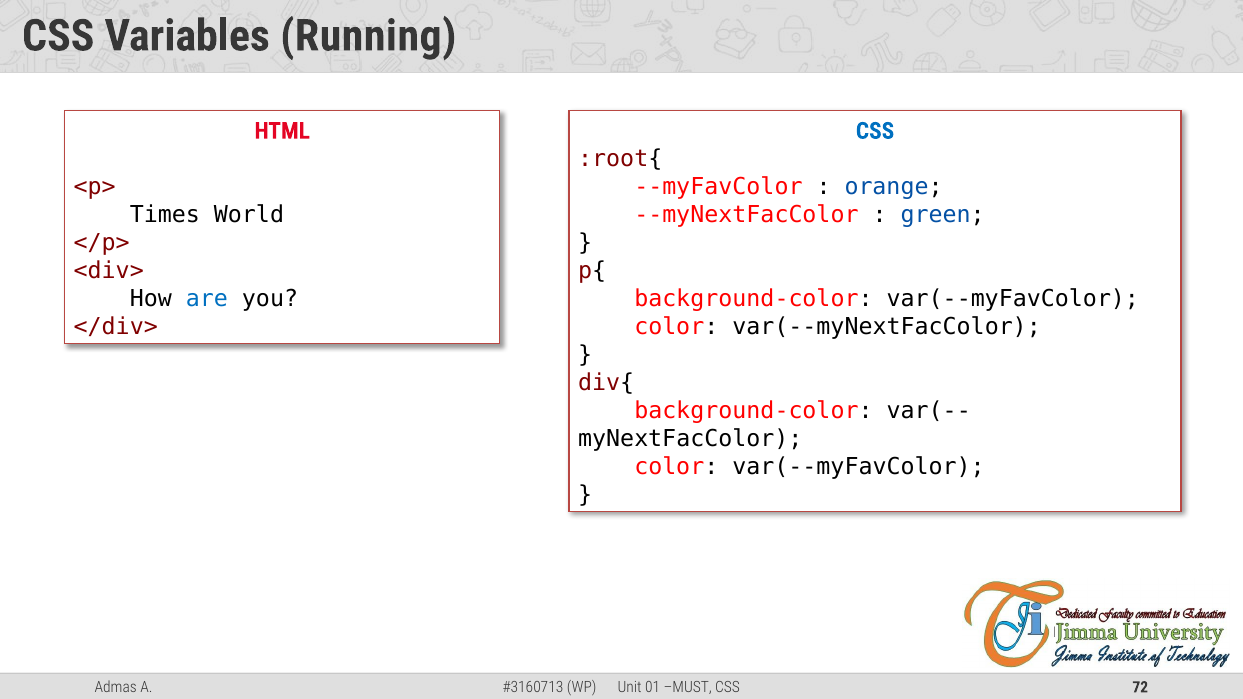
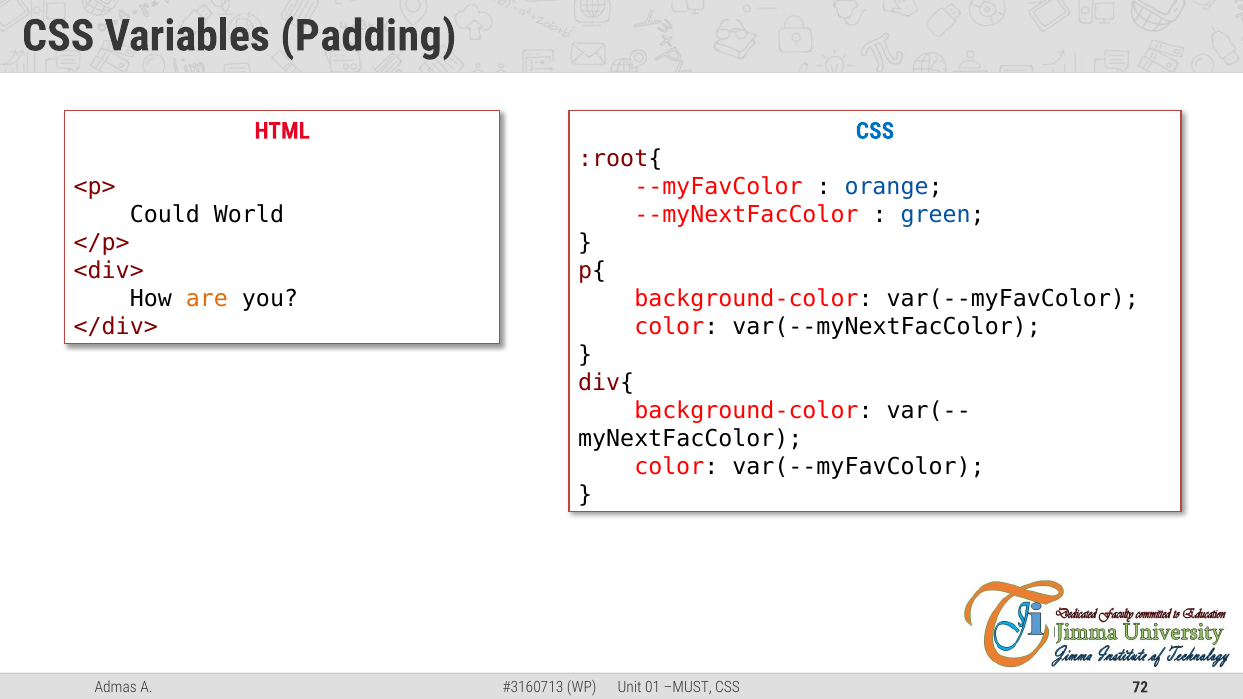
Running: Running -> Padding (368, 36)
Times: Times -> Could (165, 215)
are colour: blue -> orange (207, 299)
